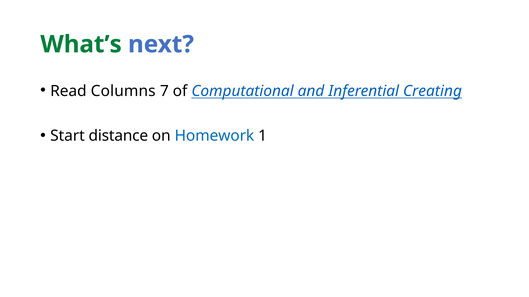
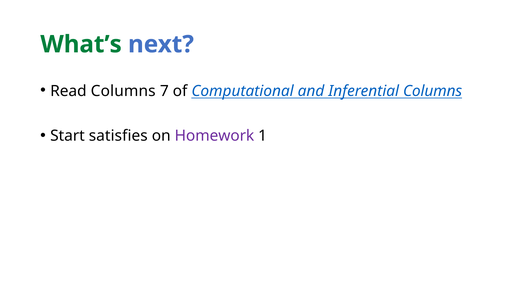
Inferential Creating: Creating -> Columns (433, 91)
distance: distance -> satisfies (118, 136)
Homework colour: blue -> purple (214, 136)
